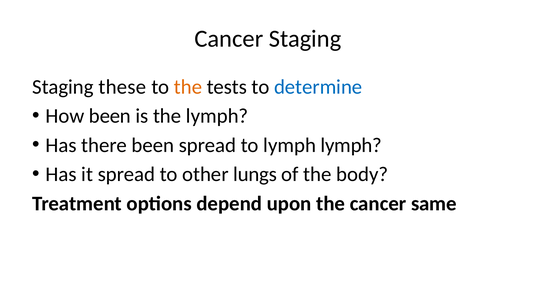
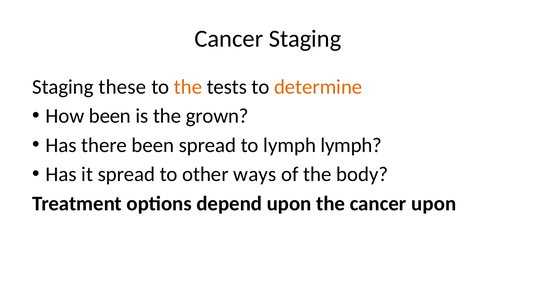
determine colour: blue -> orange (318, 87)
the lymph: lymph -> grown (217, 116)
lungs: lungs -> ways (255, 175)
cancer same: same -> upon (434, 204)
